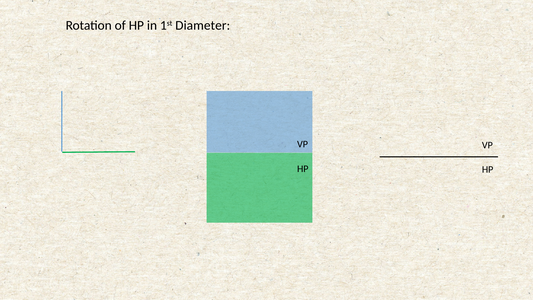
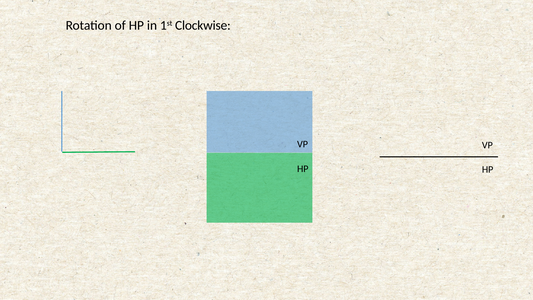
Diameter: Diameter -> Clockwise (203, 25)
